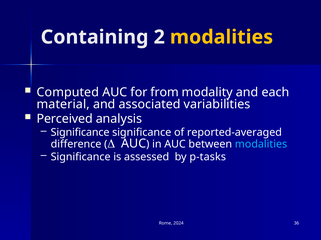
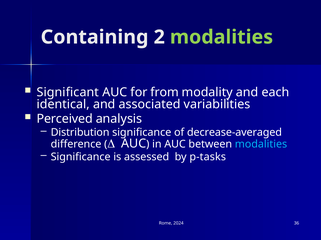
modalities colour: yellow -> light green (222, 37)
Computed: Computed -> Significant (68, 93)
material: material -> identical (63, 105)
Significance: Significance -> Distribution (80, 133)
reported-averaged: reported-averaged -> decrease-averaged (234, 133)
